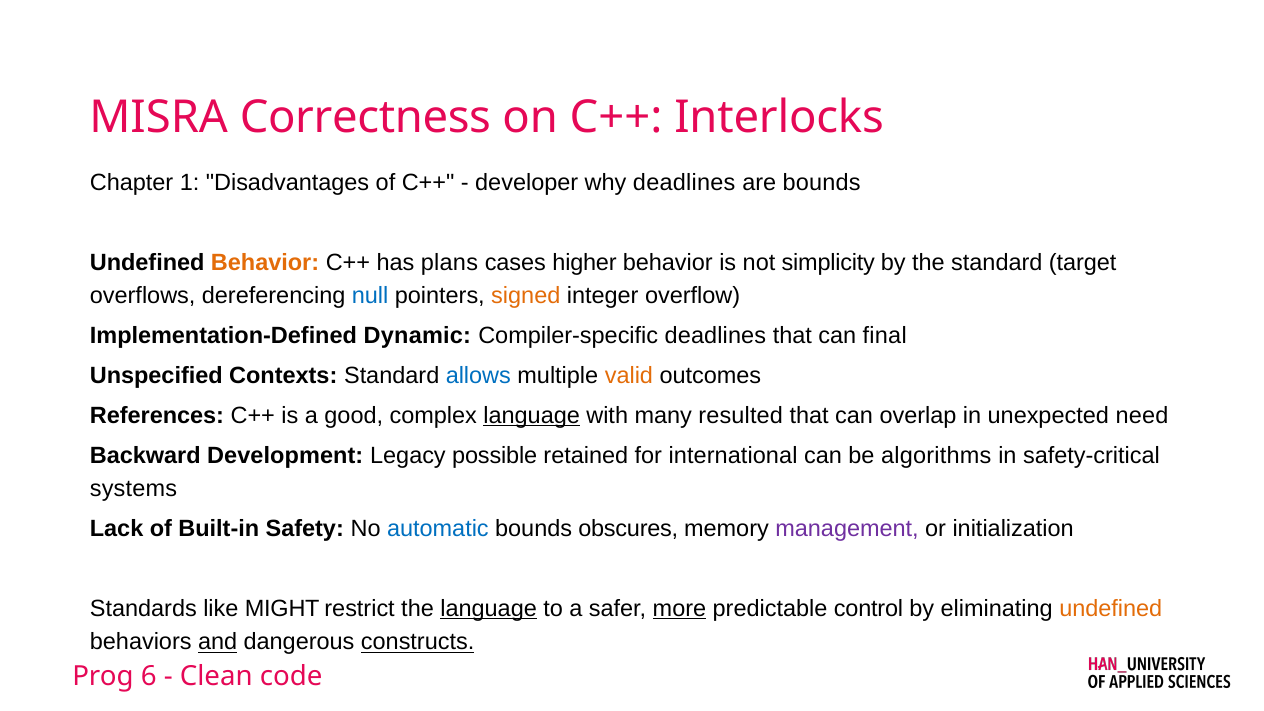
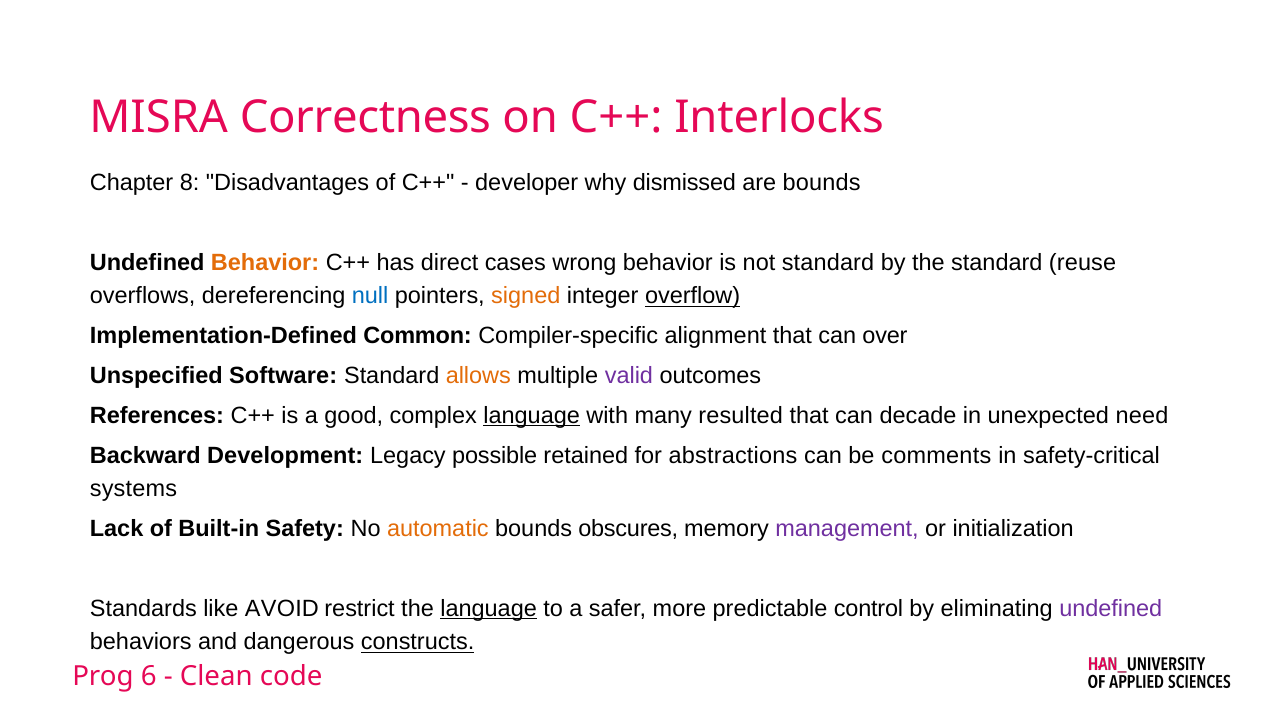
1: 1 -> 8 (190, 183)
why deadlines: deadlines -> dismissed (684, 183)
plans: plans -> direct (450, 262)
higher: higher -> wrong (584, 262)
not simplicity: simplicity -> standard (828, 262)
target: target -> reuse (1083, 262)
overflow underline: none -> present (693, 296)
Dynamic: Dynamic -> Common (418, 336)
Compiler-specific deadlines: deadlines -> alignment (715, 336)
final: final -> over (885, 336)
Contexts: Contexts -> Software (283, 376)
allows colour: blue -> orange (478, 376)
valid colour: orange -> purple (629, 376)
overlap: overlap -> decade (918, 416)
international: international -> abstractions (733, 455)
algorithms: algorithms -> comments (936, 455)
automatic colour: blue -> orange (438, 529)
MIGHT: MIGHT -> AVOID (282, 608)
more underline: present -> none (679, 608)
undefined colour: orange -> purple (1111, 608)
and underline: present -> none (218, 642)
